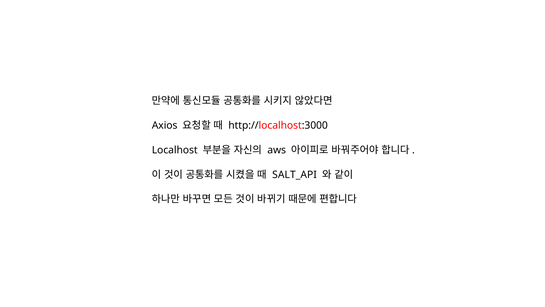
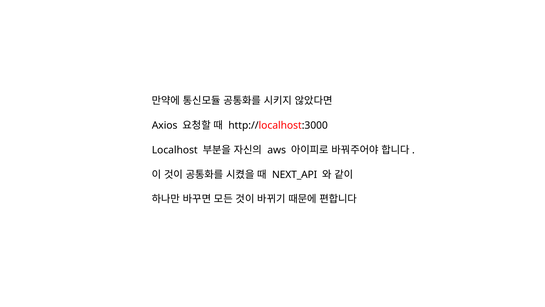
SALT_API: SALT_API -> NEXT_API (295, 174)
